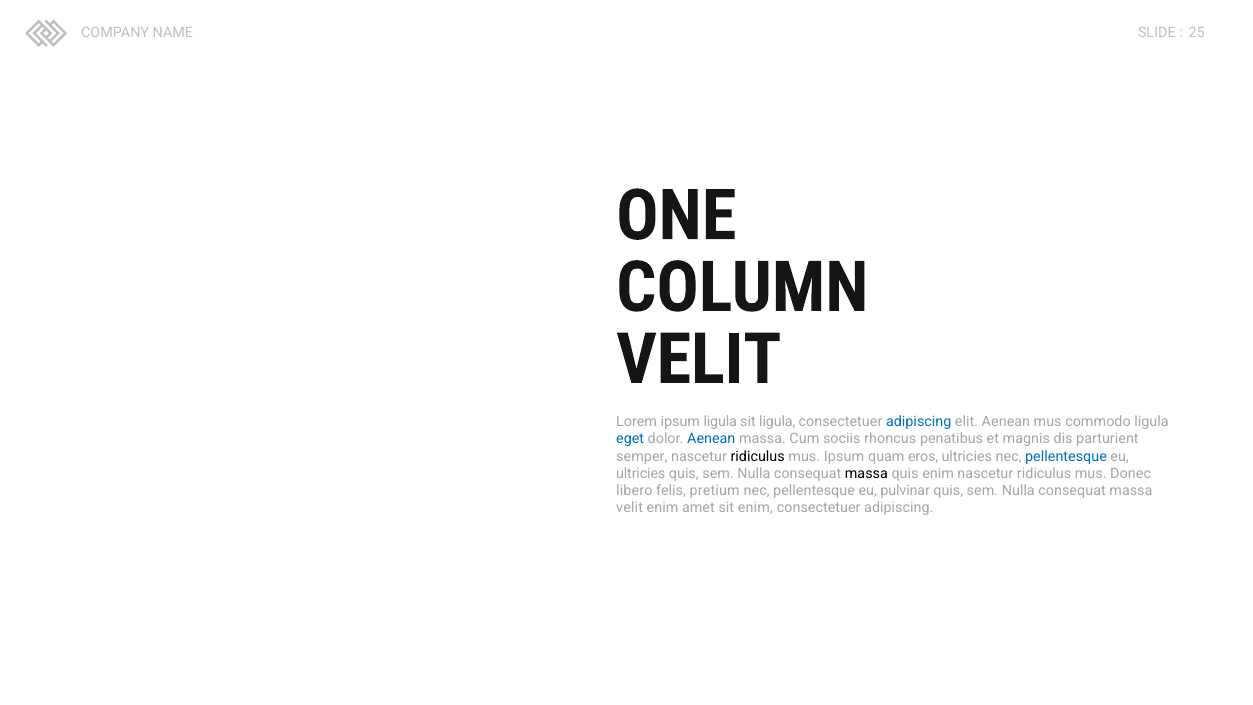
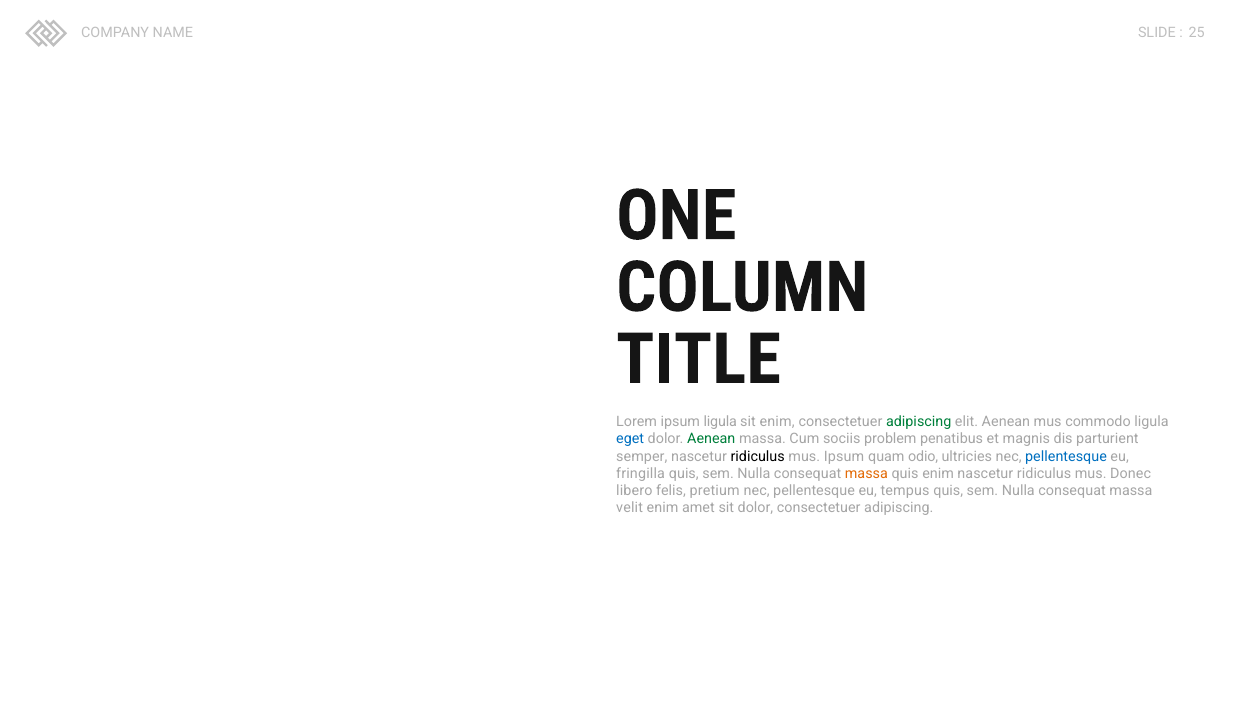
VELIT: VELIT -> TITLE (699, 359)
sit ligula: ligula -> enim (777, 422)
adipiscing colour: blue -> green (919, 422)
Aenean colour: blue -> green (711, 439)
rhoncus: rhoncus -> problem (890, 439)
eros: eros -> odio (923, 456)
ultricies: ultricies -> fringilla (641, 474)
massa colour: black -> orange (866, 474)
pulvinar: pulvinar -> tempus (905, 491)
sit enim: enim -> dolor (755, 508)
